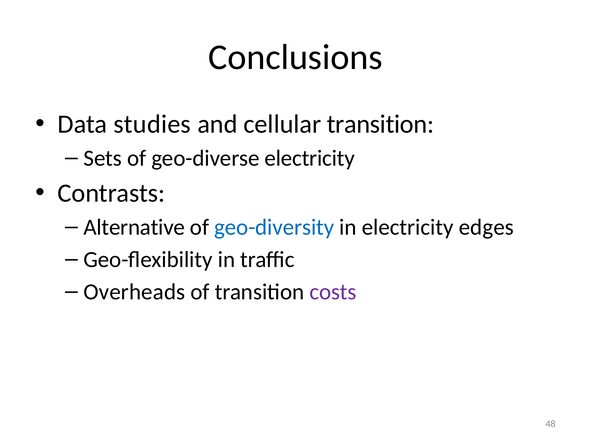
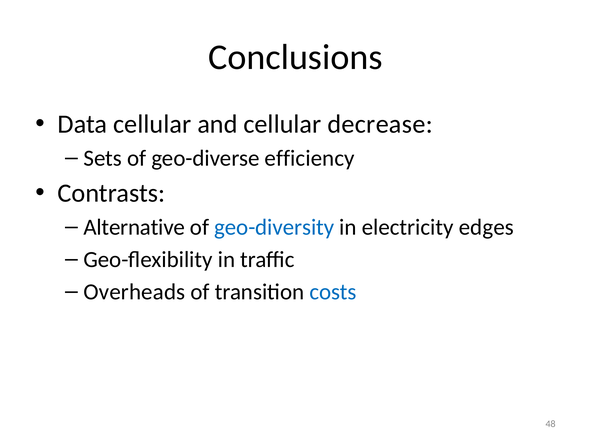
Data studies: studies -> cellular (152, 124)
cellular transition: transition -> decrease (380, 124)
geo-diverse electricity: electricity -> efficiency (310, 158)
costs colour: purple -> blue (333, 291)
